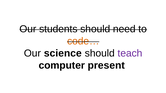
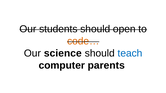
need: need -> open (124, 29)
teach colour: purple -> blue (130, 53)
present: present -> parents (106, 66)
